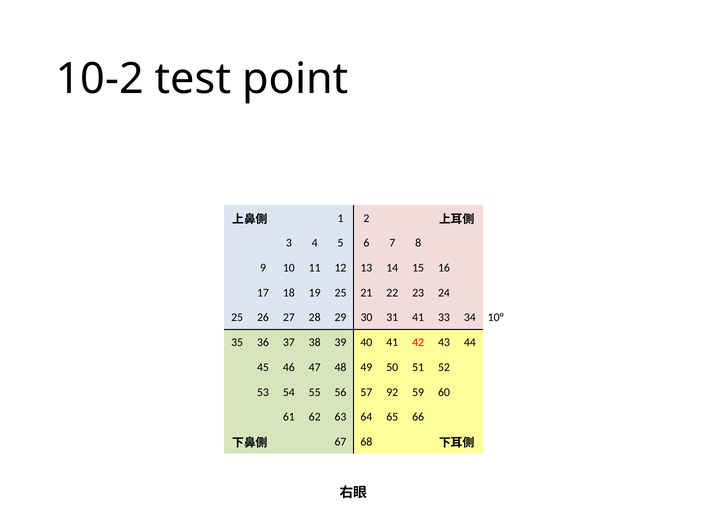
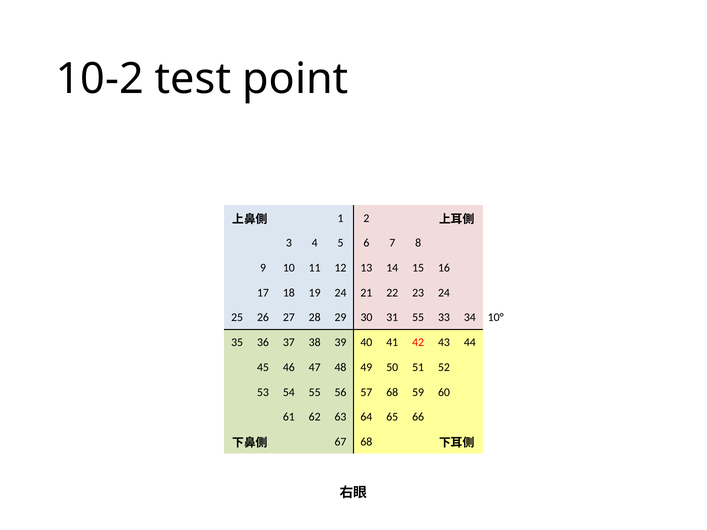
19 25: 25 -> 24 (341, 293)
31 41: 41 -> 55 (418, 318)
57 92: 92 -> 68 (392, 392)
